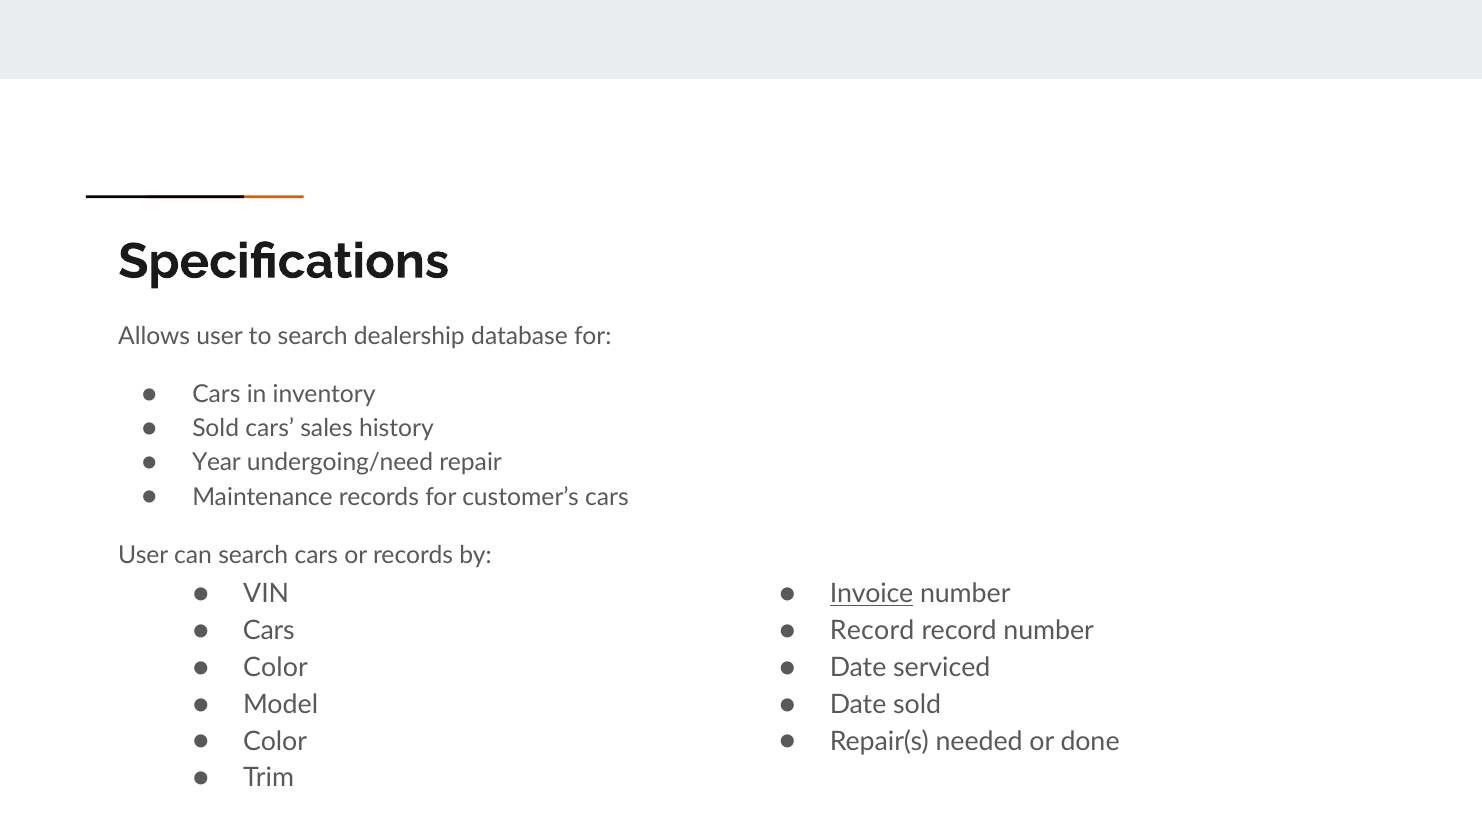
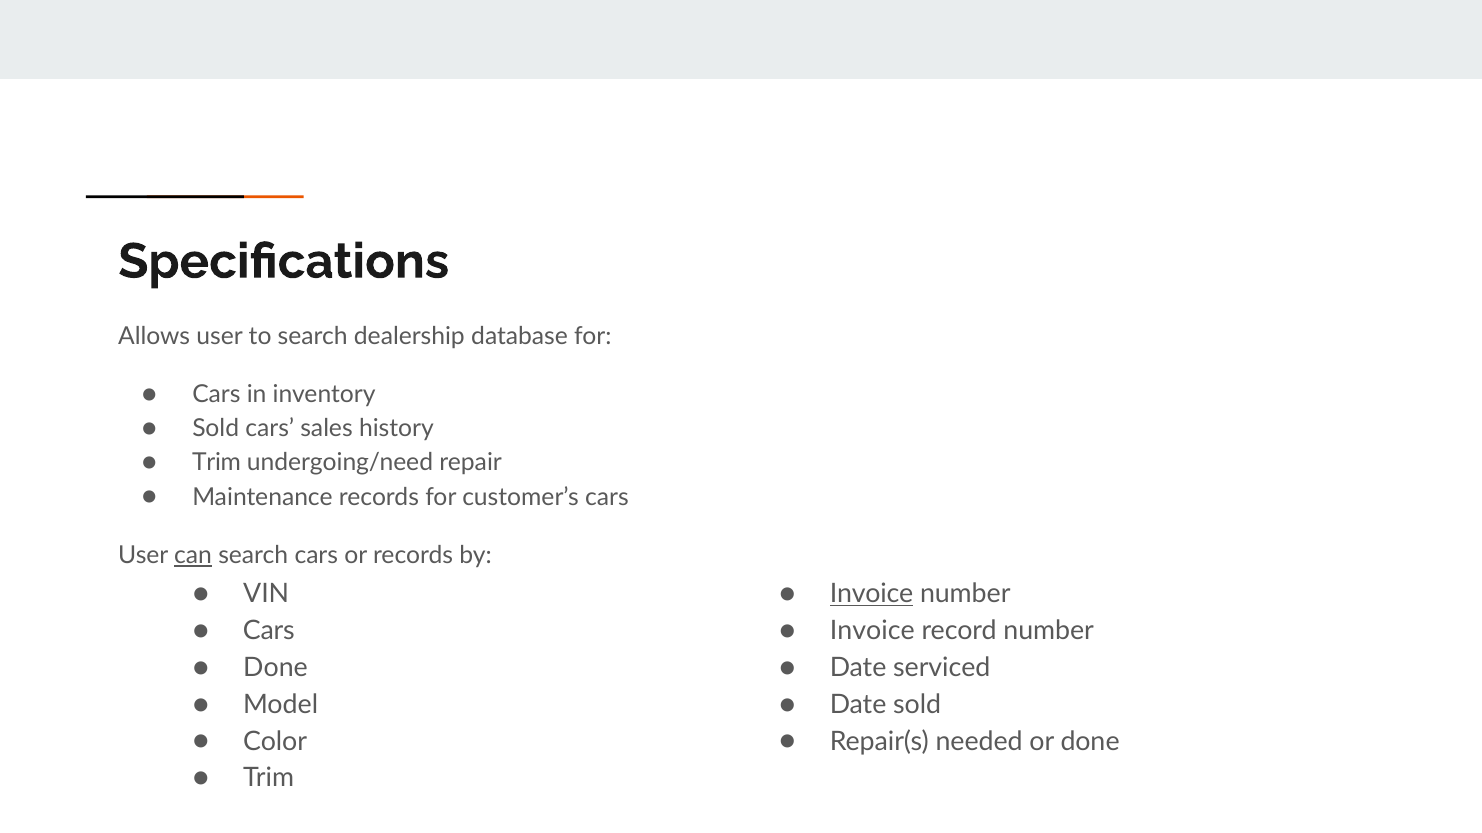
Year: Year -> Trim (217, 463)
can underline: none -> present (193, 556)
Record: Record -> Invoice (872, 631)
Color: Color -> Done (276, 668)
